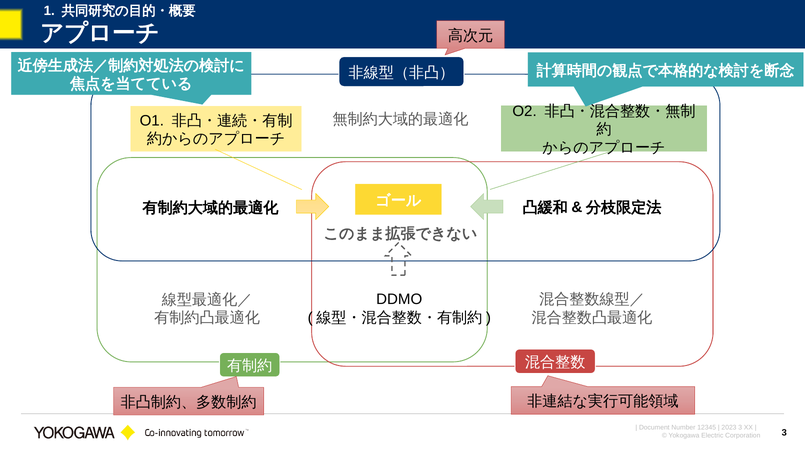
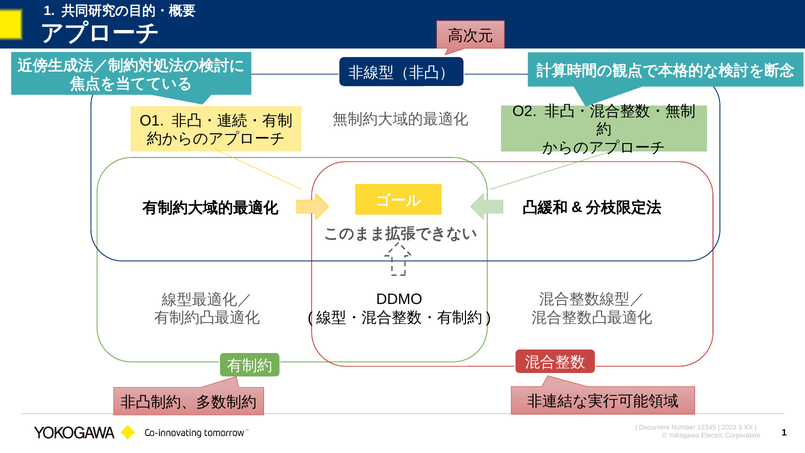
3: 3 -> 1 (784, 432)
